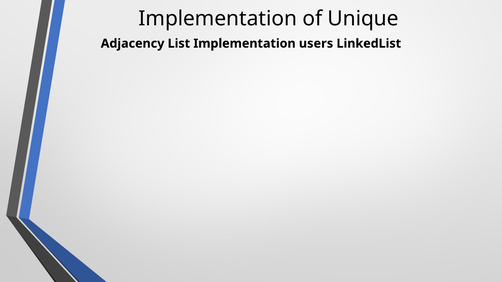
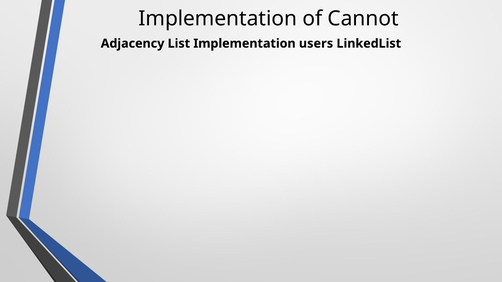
Unique: Unique -> Cannot (363, 19)
